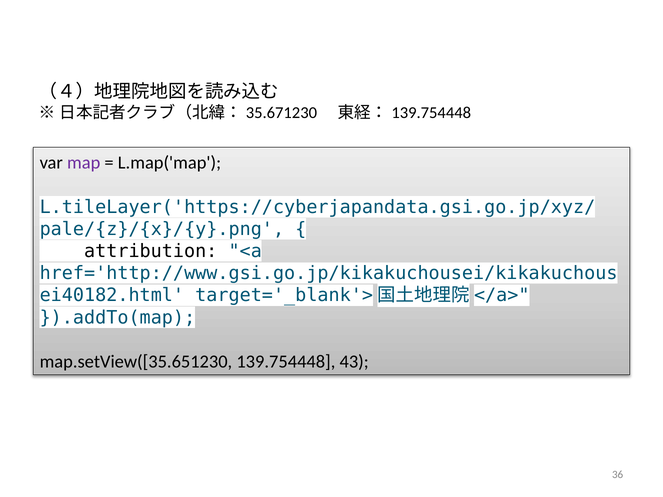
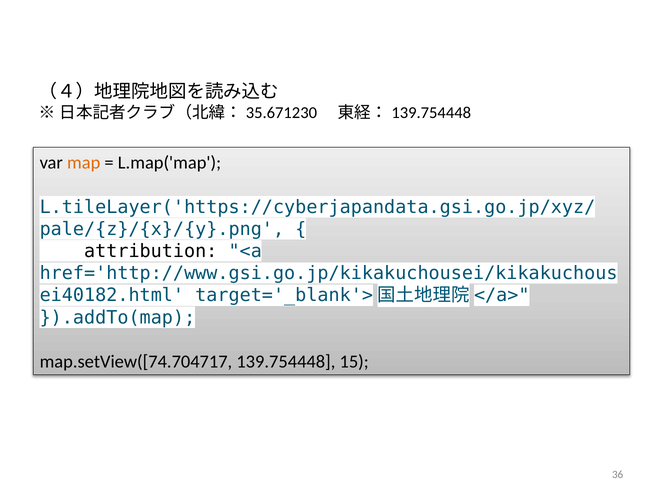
map colour: purple -> orange (84, 163)
map.setView([35.651230: map.setView([35.651230 -> map.setView([74.704717 (136, 362)
43: 43 -> 15 (354, 362)
